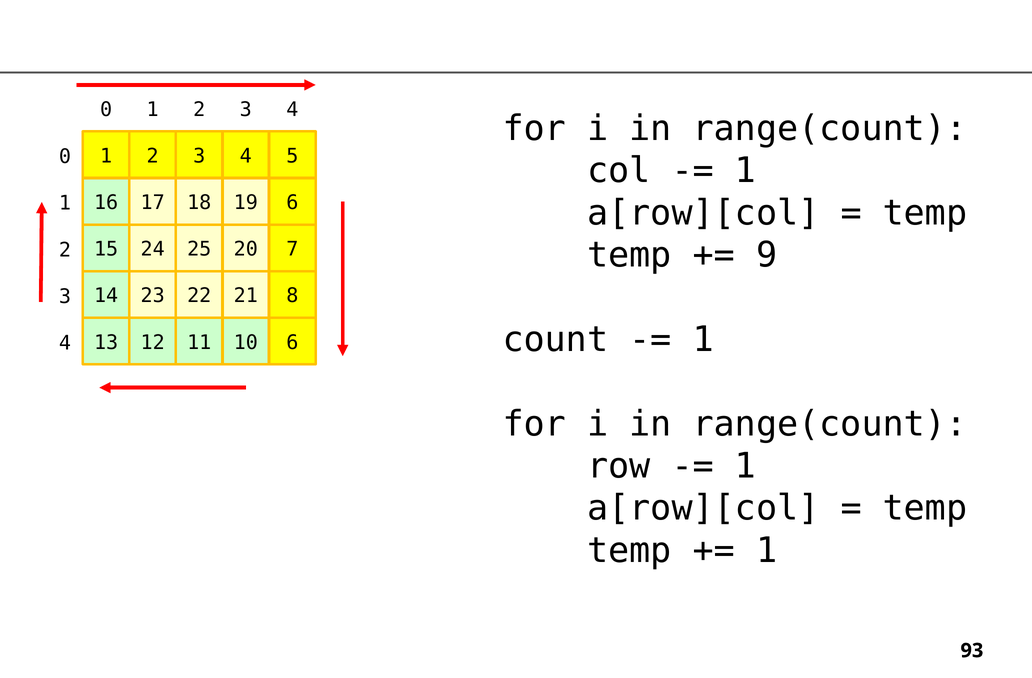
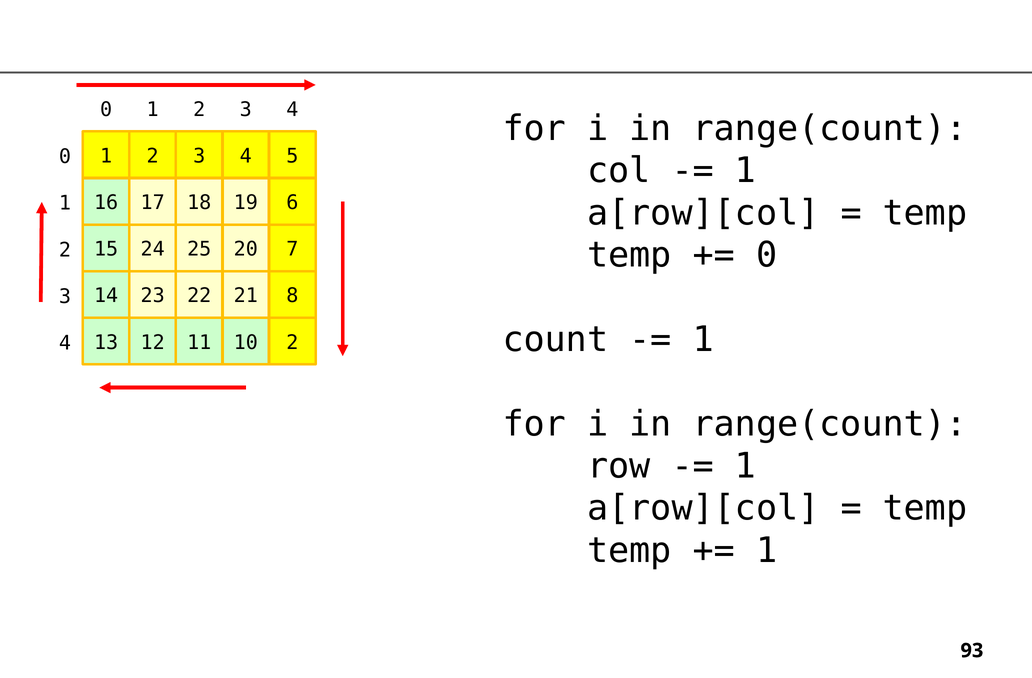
9: 9 -> 0 (767, 255)
10 6: 6 -> 2 (292, 342)
